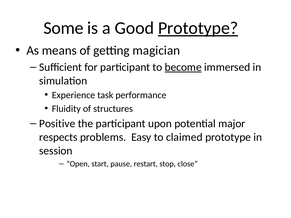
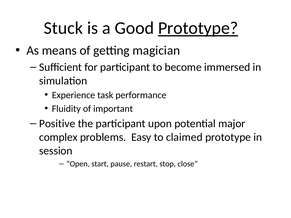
Some: Some -> Stuck (63, 28)
become underline: present -> none (183, 67)
structures: structures -> important (113, 109)
respects: respects -> complex (58, 137)
